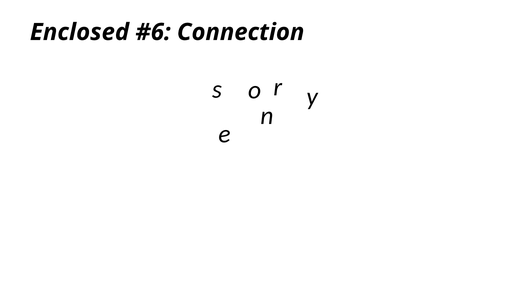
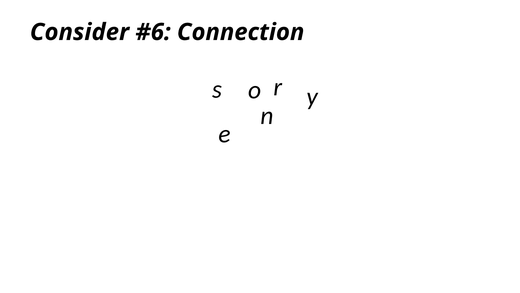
Enclosed: Enclosed -> Consider (80, 32)
